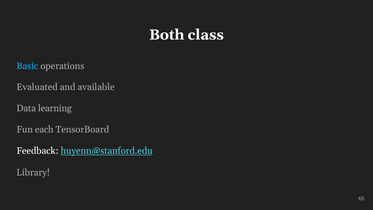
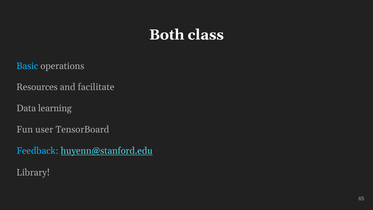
Evaluated: Evaluated -> Resources (37, 87)
available: available -> facilitate (96, 87)
each: each -> user (44, 129)
Feedback colour: white -> light blue (37, 151)
